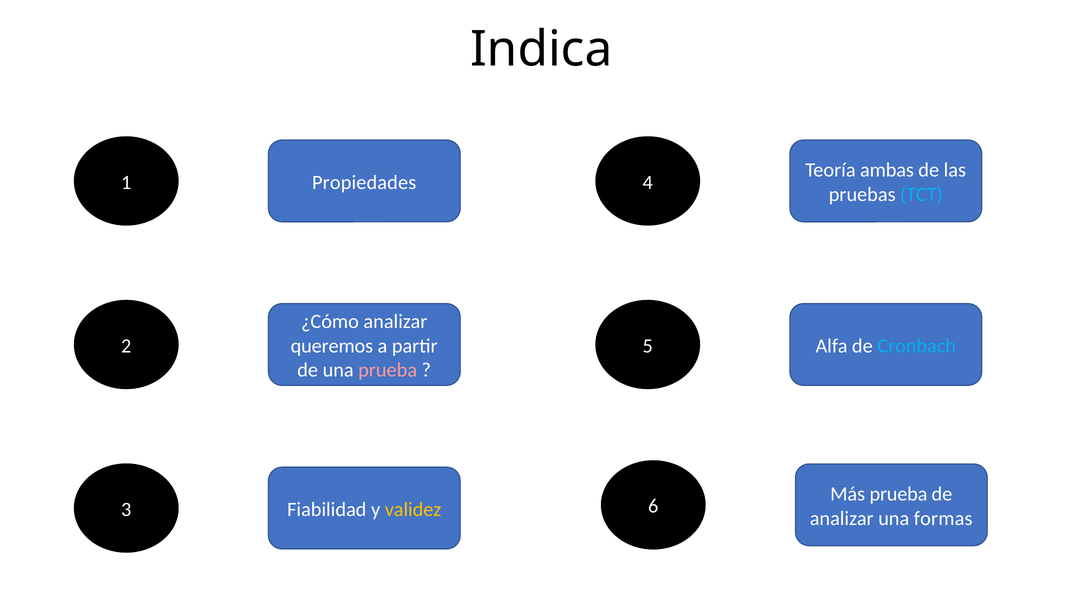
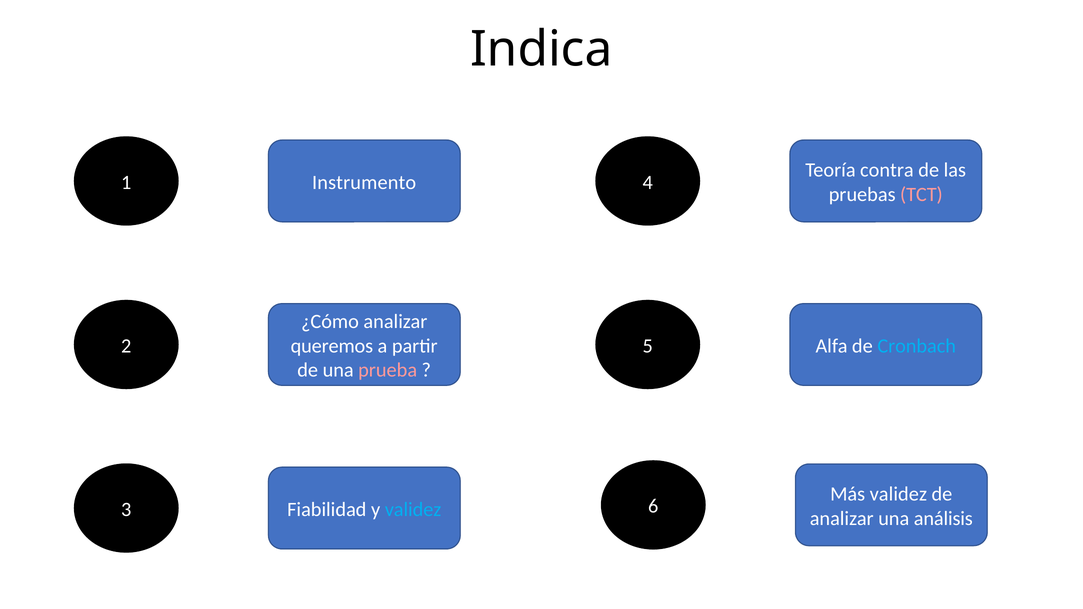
ambas: ambas -> contra (887, 170)
Propiedades: Propiedades -> Instrumento (364, 182)
TCT colour: light blue -> pink (921, 195)
Más prueba: prueba -> validez (898, 494)
validez colour: yellow -> light blue (413, 510)
formas: formas -> análisis (943, 519)
